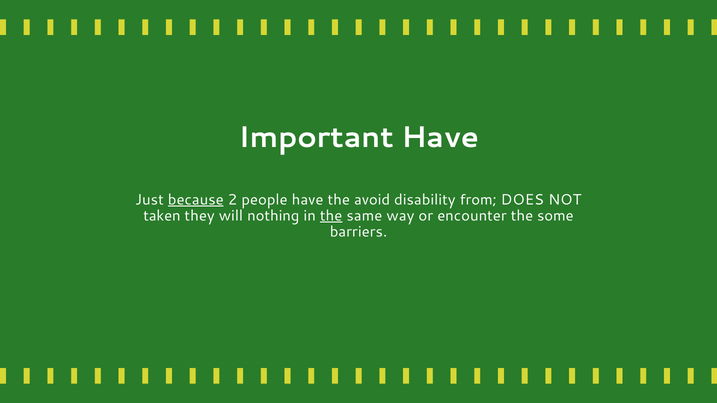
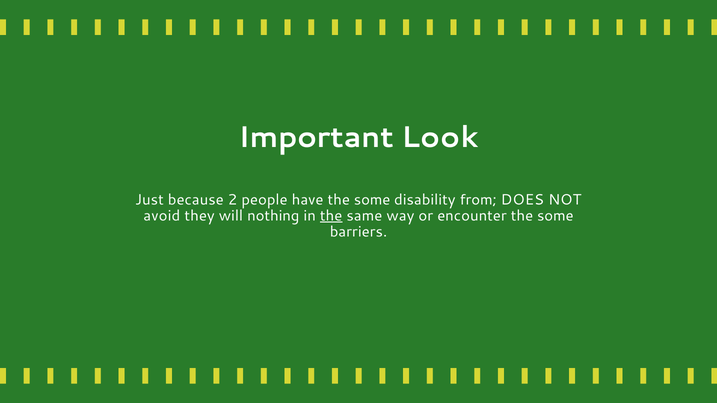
Important Have: Have -> Look (440, 138)
because underline: present -> none (196, 200)
have the avoid: avoid -> some (372, 200)
taken: taken -> avoid (162, 216)
